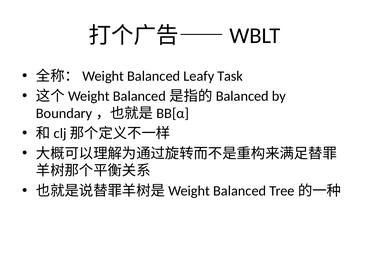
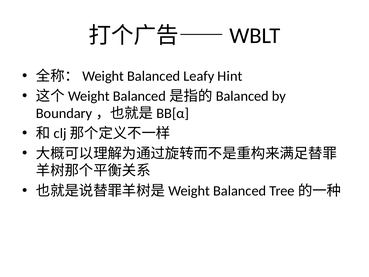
Task: Task -> Hint (230, 76)
